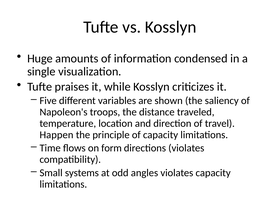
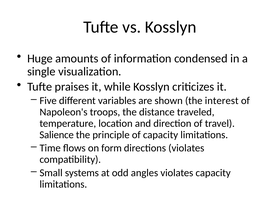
saliency: saliency -> interest (222, 101)
Happen: Happen -> Salience (57, 135)
